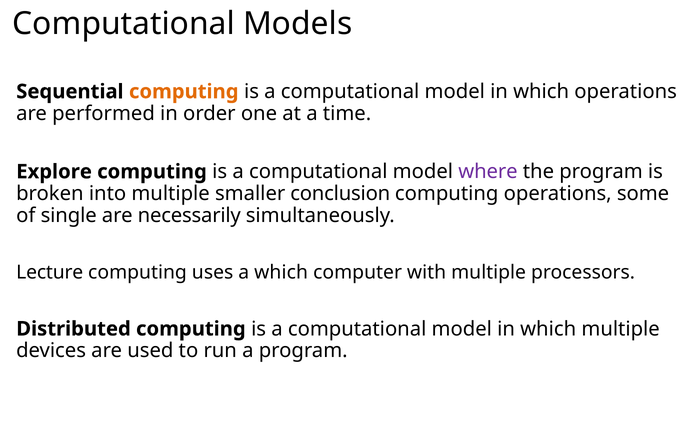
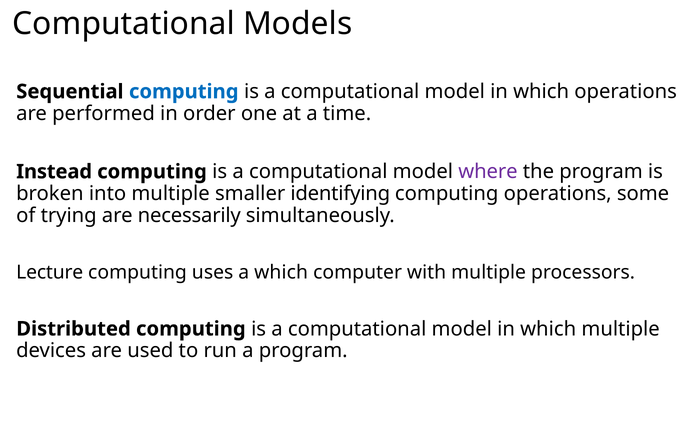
computing colour: orange -> blue (184, 92)
Explore: Explore -> Instead (54, 172)
conclusion: conclusion -> identifying (340, 194)
single: single -> trying (69, 216)
